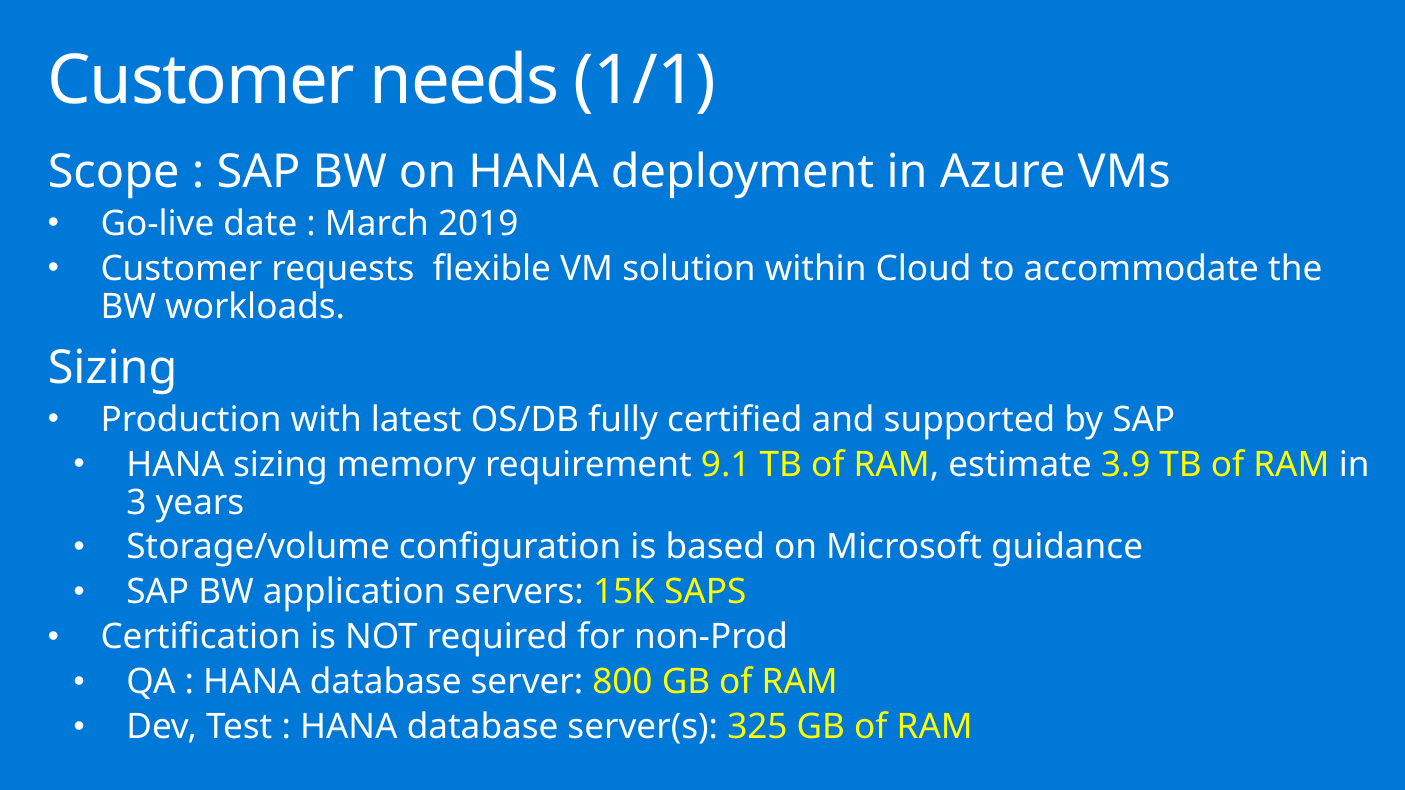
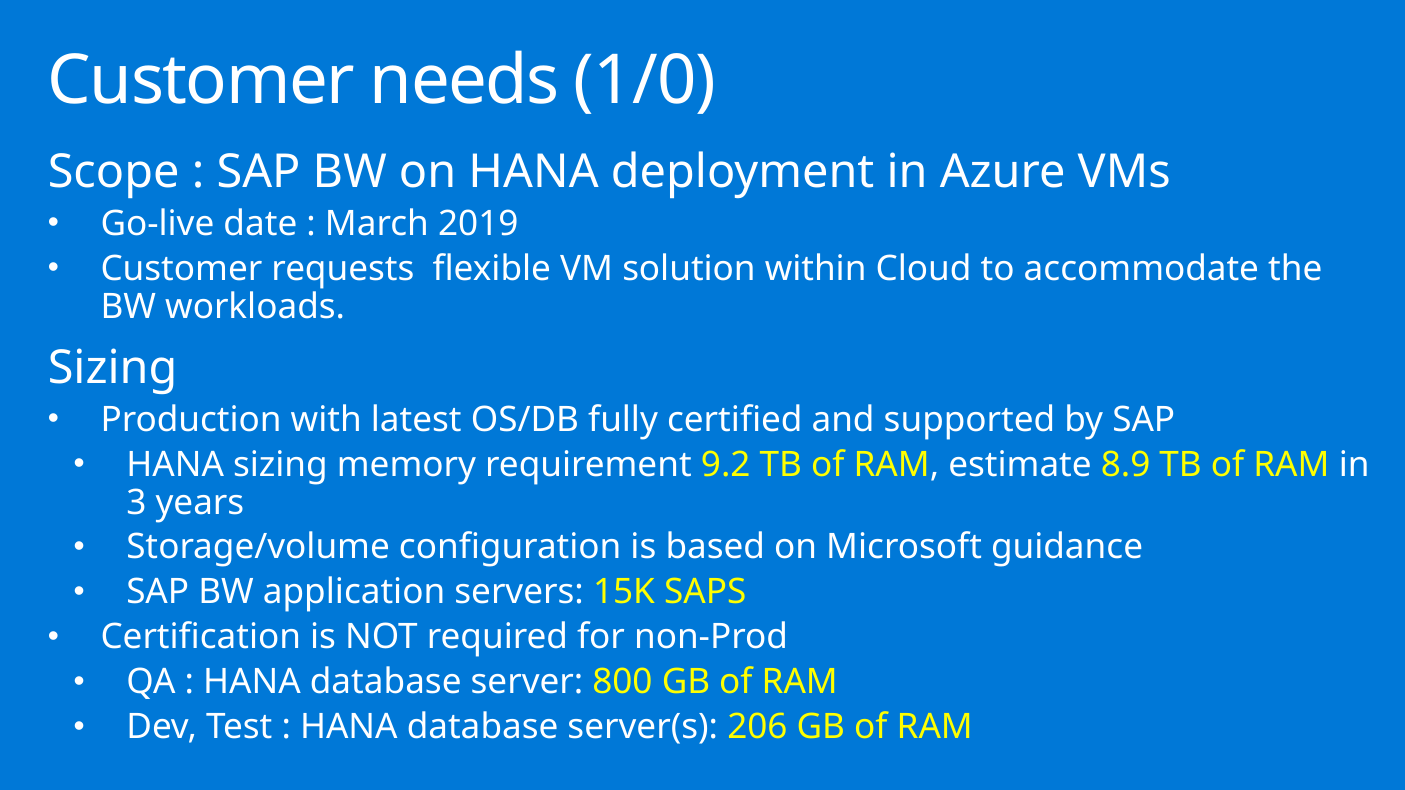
1/1: 1/1 -> 1/0 (645, 81)
9.1: 9.1 -> 9.2 (726, 465)
3.9: 3.9 -> 8.9 (1126, 465)
325: 325 -> 206 (757, 727)
